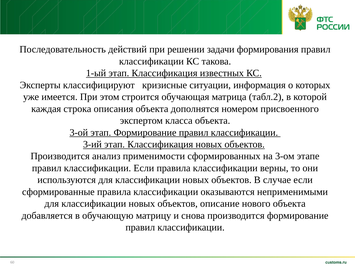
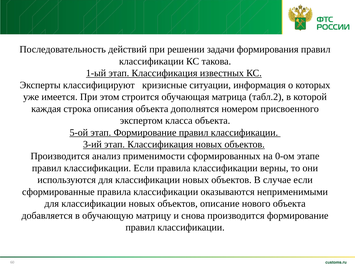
3-ой: 3-ой -> 5-ой (79, 132)
3-ом: 3-ом -> 0-ом (285, 156)
